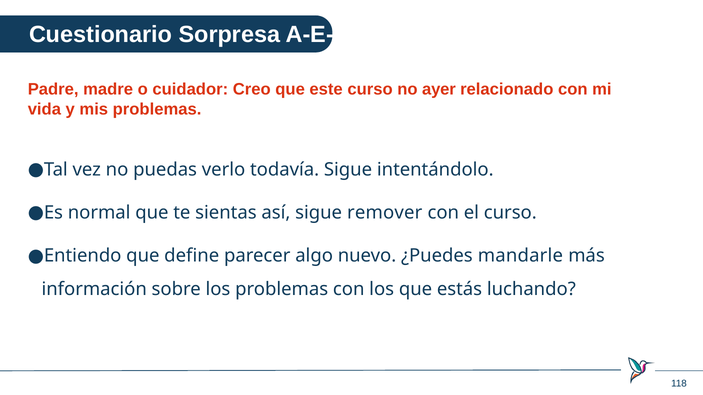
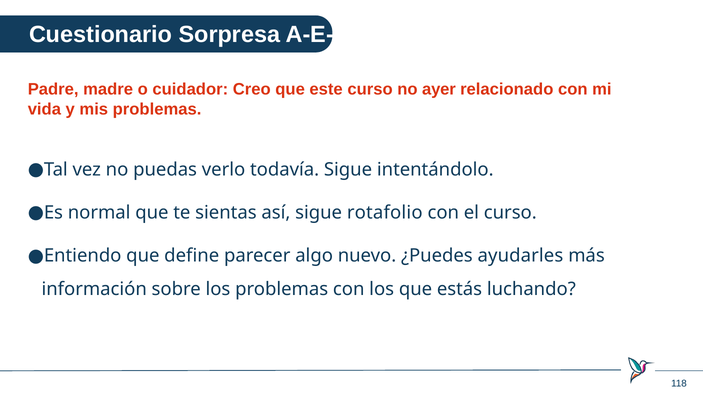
remover: remover -> rotafolio (385, 213)
mandarle: mandarle -> ayudarles (520, 256)
